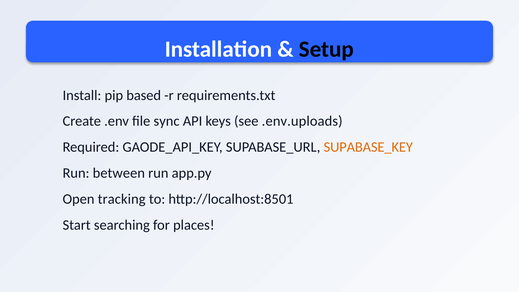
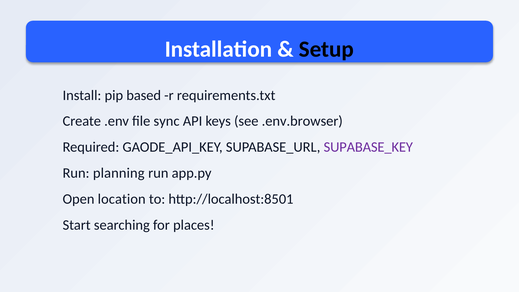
.env.uploads: .env.uploads -> .env.browser (302, 121)
SUPABASE_KEY colour: orange -> purple (368, 147)
between: between -> planning (119, 173)
tracking: tracking -> location (122, 199)
